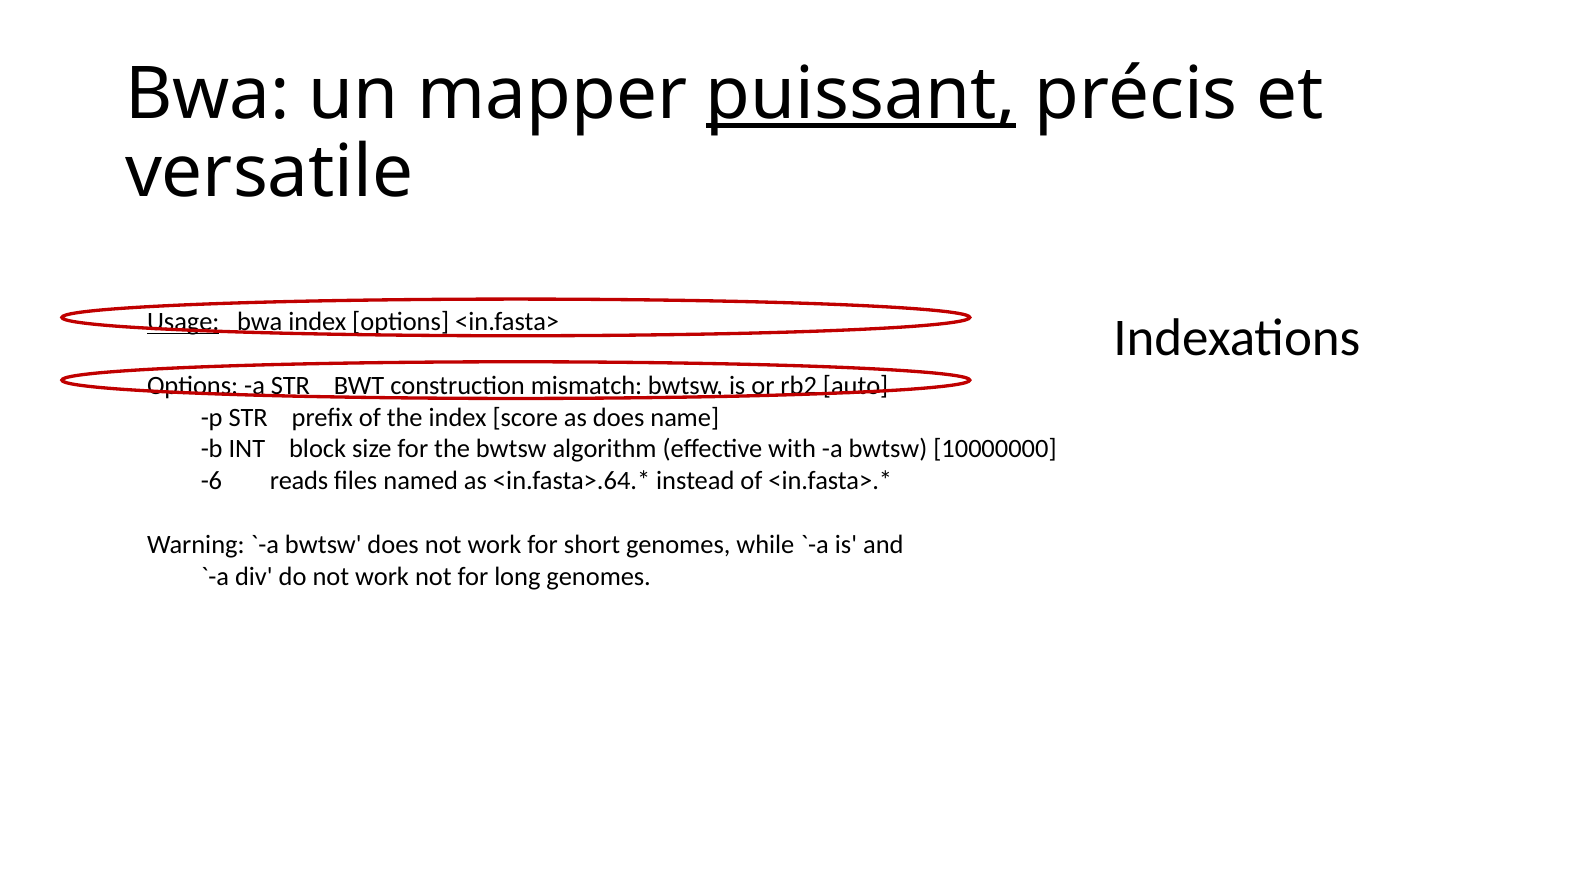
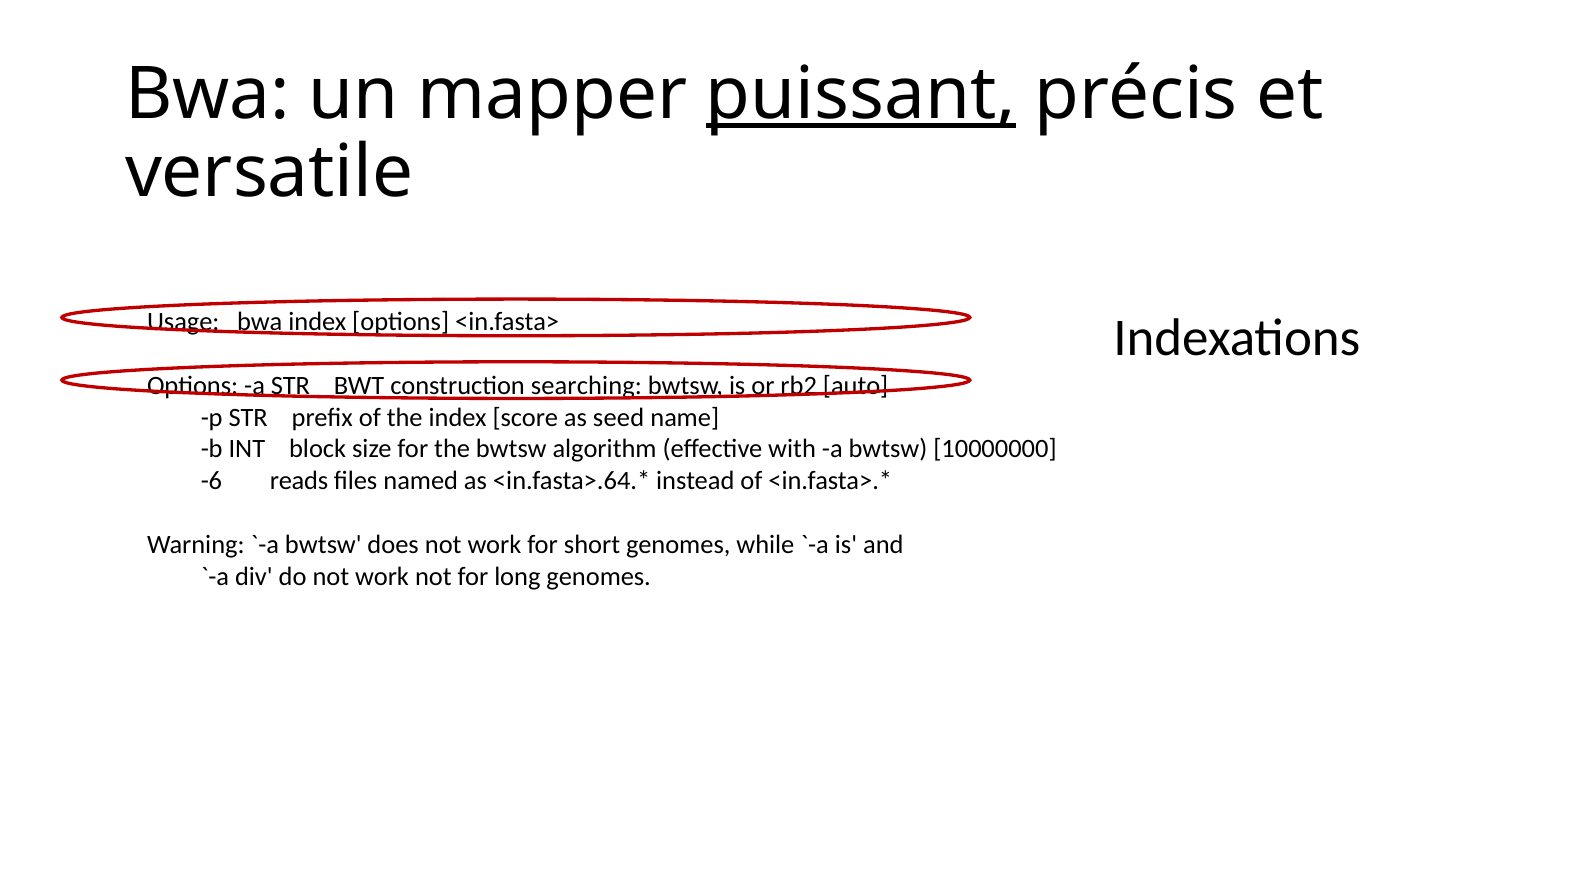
Usage underline: present -> none (183, 322)
mismatch: mismatch -> searching (586, 386)
as does: does -> seed (619, 417)
